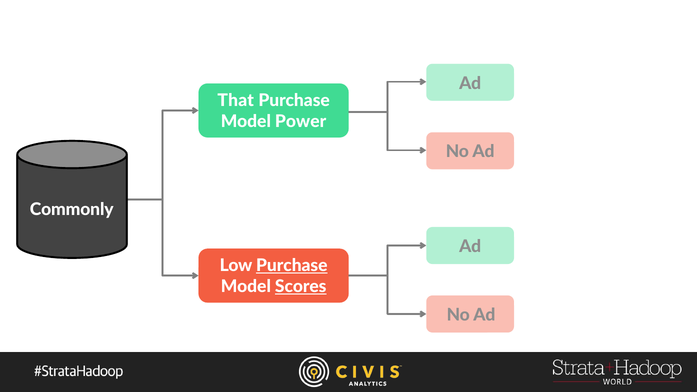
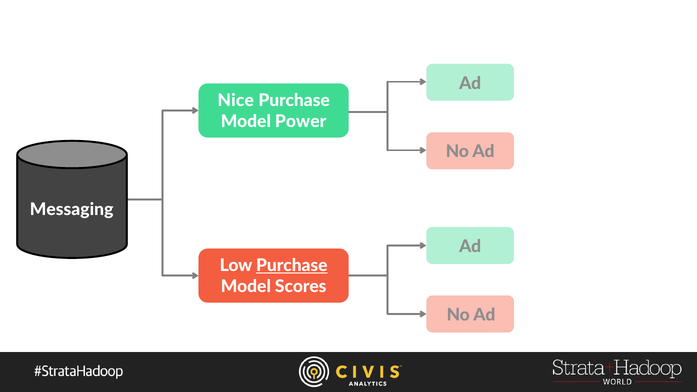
That: That -> Nice (236, 101)
Commonly: Commonly -> Messaging (72, 210)
Scores underline: present -> none (301, 286)
